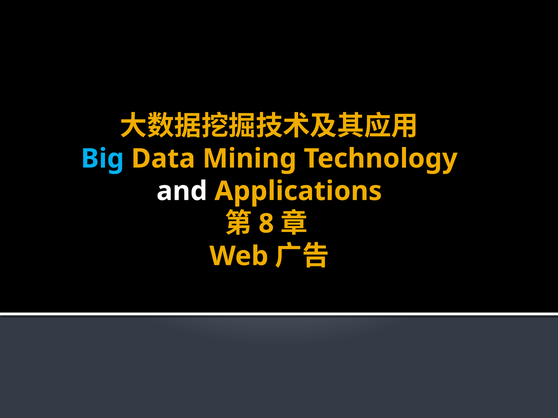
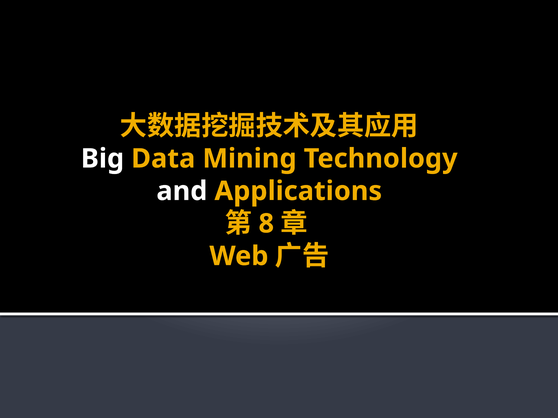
Big colour: light blue -> white (102, 159)
